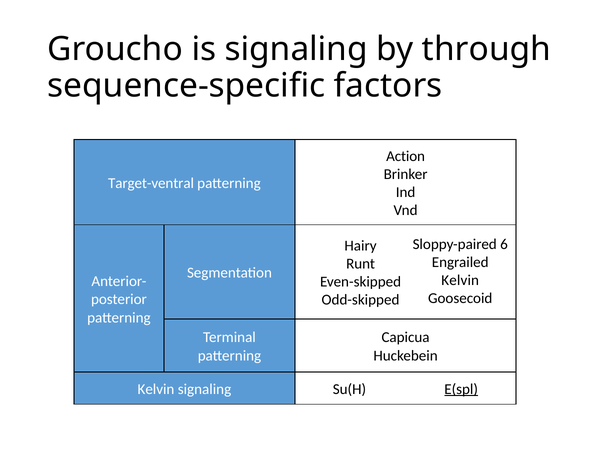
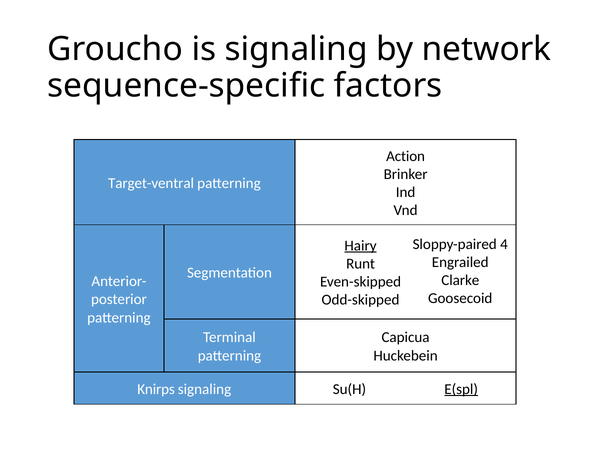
through: through -> network (487, 49)
6: 6 -> 4 (504, 244)
Hairy underline: none -> present (361, 246)
Kelvin: Kelvin -> Clarke (460, 281)
Kelvin: Kelvin -> Knirps (156, 389)
